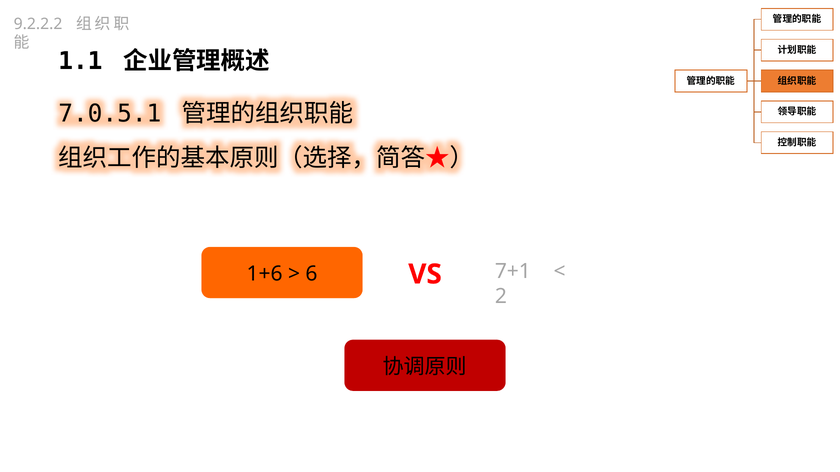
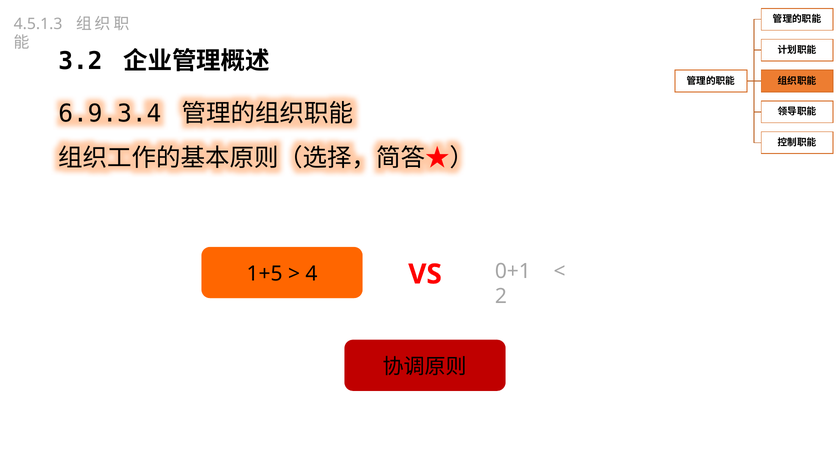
9.2.2.2: 9.2.2.2 -> 4.5.1.3 (38, 24)
1.1: 1.1 -> 3.2 (80, 61)
7.0.5.1: 7.0.5.1 -> 6.9.3.4 (110, 114)
1+6: 1+6 -> 1+5 (265, 274)
6: 6 -> 4 (311, 274)
7+1: 7+1 -> 0+1 (513, 272)
